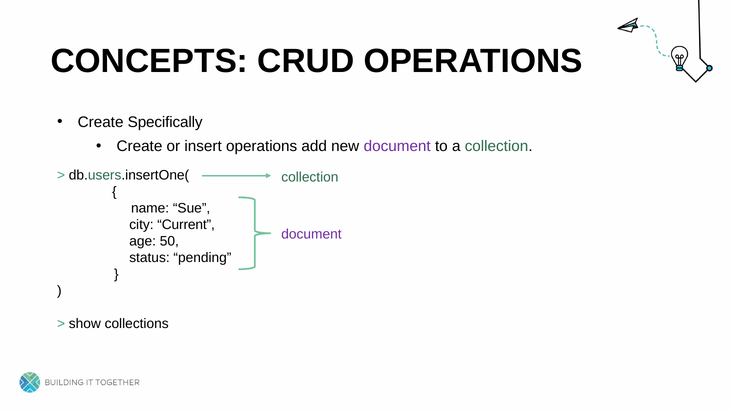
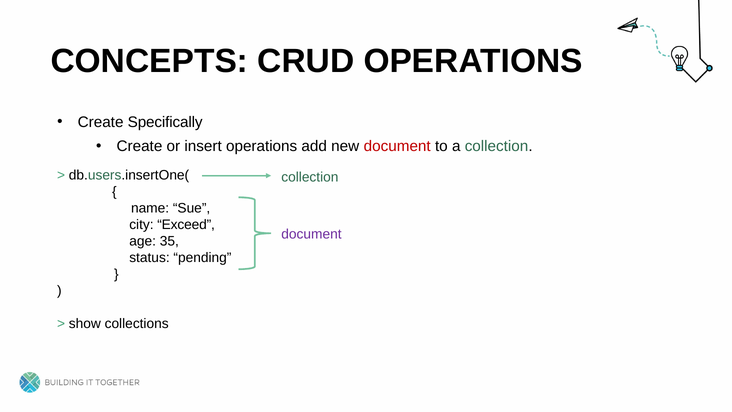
document colour: purple -> red (397, 146)
Current: Current -> Exceed (186, 225)
50: 50 -> 35 (169, 241)
